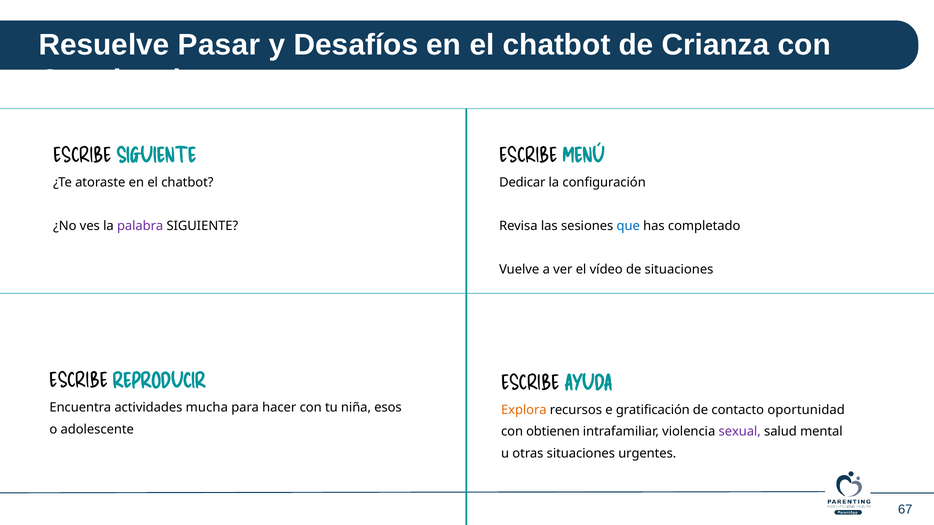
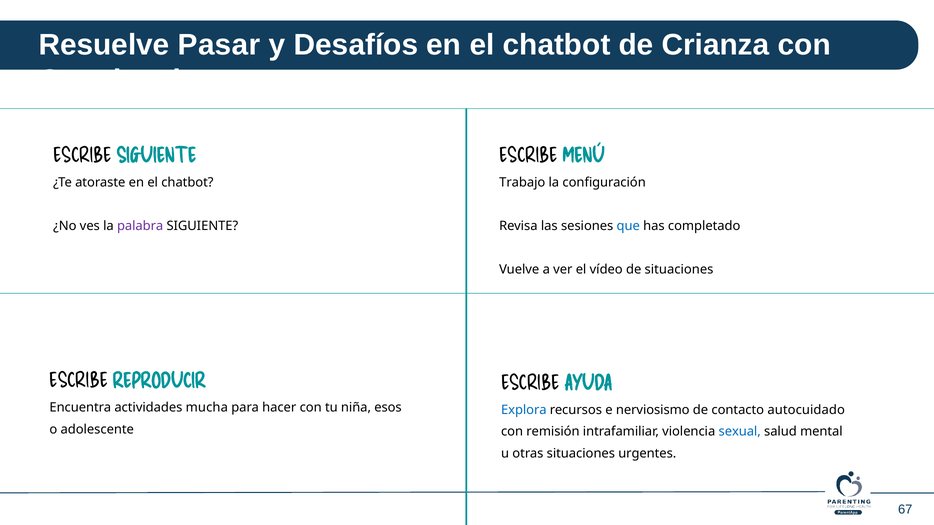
Dedicar: Dedicar -> Trabajo (522, 182)
Explora colour: orange -> blue (524, 410)
gratificación: gratificación -> nerviosismo (653, 410)
oportunidad: oportunidad -> autocuidado (806, 410)
obtienen: obtienen -> remisión (553, 432)
sexual colour: purple -> blue (740, 432)
